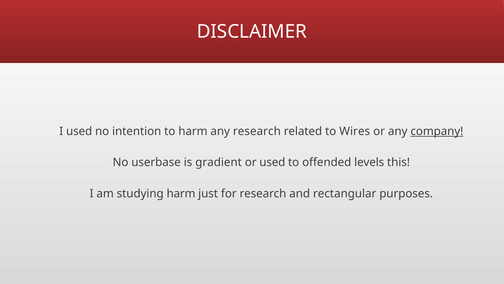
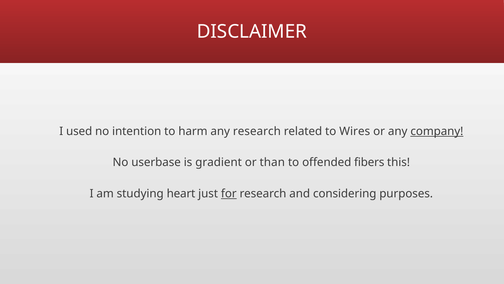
or used: used -> than (272, 162)
levels: levels -> fibers (369, 162)
studying harm: harm -> heart (181, 193)
for underline: none -> present (229, 193)
rectangular: rectangular -> considering (345, 193)
